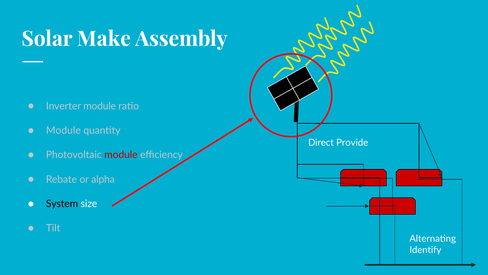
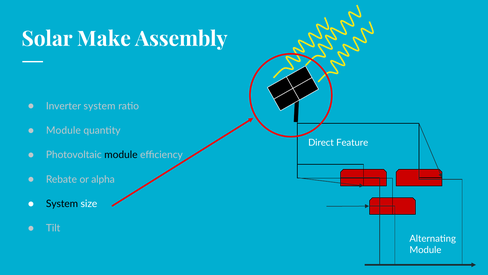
Inverter module: module -> system (100, 106)
Provide: Provide -> Feature (352, 142)
module colour: red -> black (121, 155)
Identify: Identify -> Module (425, 250)
